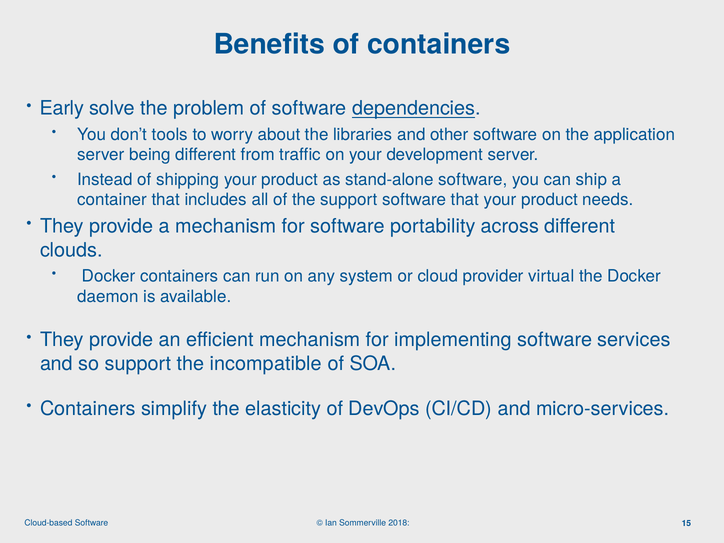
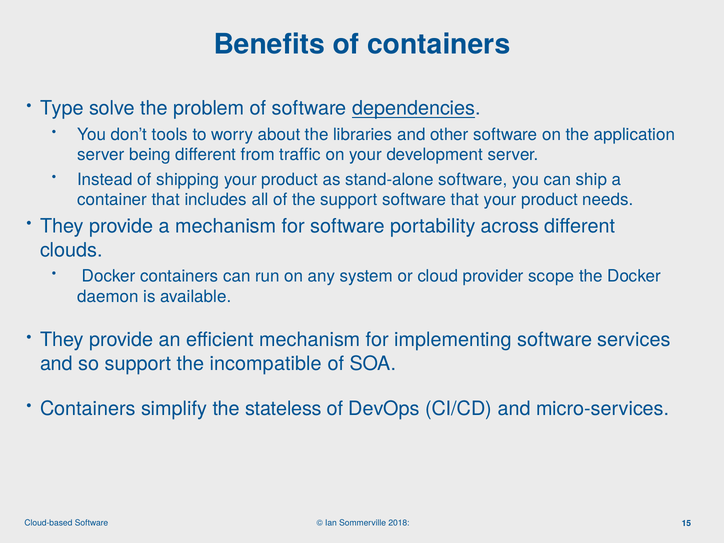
Early: Early -> Type (62, 108)
virtual: virtual -> scope (551, 276)
elasticity: elasticity -> stateless (283, 409)
